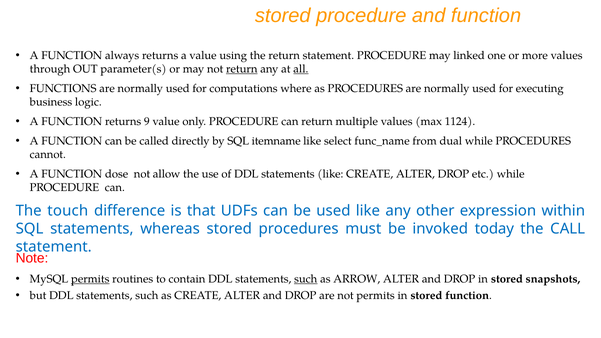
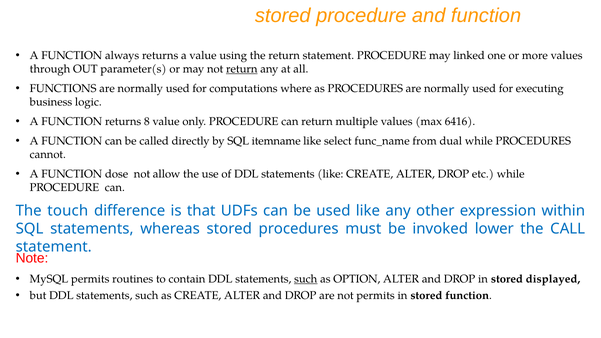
all underline: present -> none (301, 69)
9: 9 -> 8 (147, 122)
1124: 1124 -> 6416 (460, 122)
today: today -> lower (494, 229)
permits underline: present -> none (90, 279)
ARROW: ARROW -> OPTION (357, 279)
snapshots: snapshots -> displayed (553, 279)
